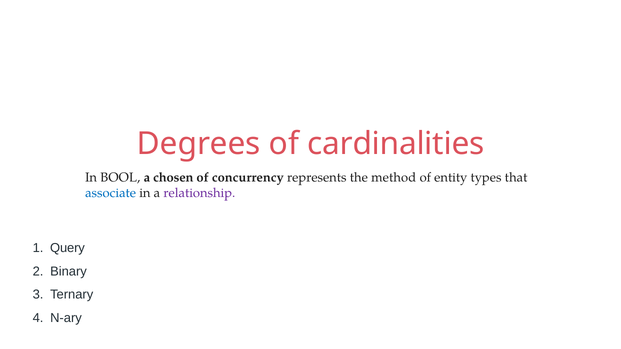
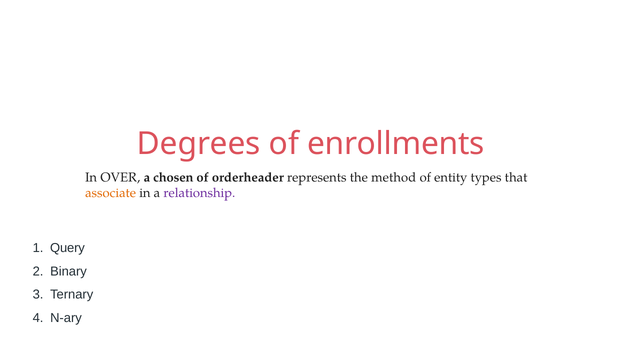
cardinalities: cardinalities -> enrollments (396, 144)
BOOL: BOOL -> OVER (120, 178)
concurrency: concurrency -> orderheader (248, 178)
associate colour: blue -> orange (111, 193)
